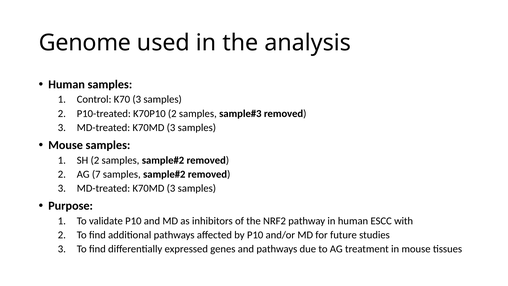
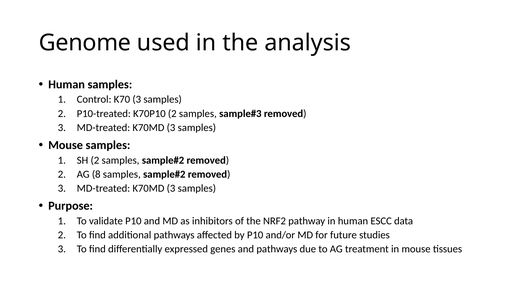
7: 7 -> 8 (96, 174)
with: with -> data (404, 221)
